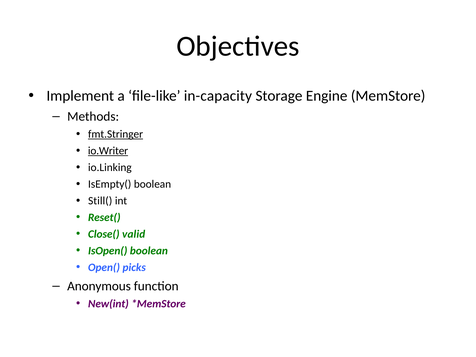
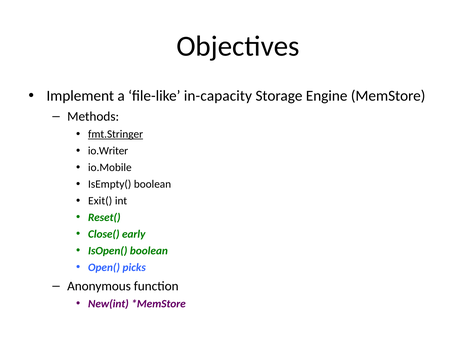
io.Writer underline: present -> none (108, 151)
io.Linking: io.Linking -> io.Mobile (110, 168)
Still(: Still( -> Exit( (100, 201)
valid: valid -> early (134, 234)
